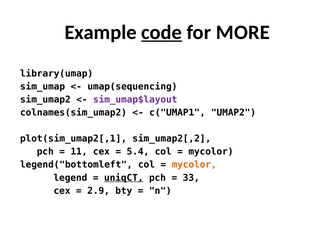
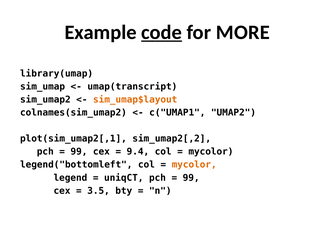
umap(sequencing: umap(sequencing -> umap(transcript (132, 87)
sim_umap$layout colour: purple -> orange (135, 100)
11: 11 -> 99 (79, 152)
5.4: 5.4 -> 9.4 (138, 152)
uniqCT underline: present -> none (124, 178)
33: 33 -> 99 (191, 178)
2.9: 2.9 -> 3.5 (99, 191)
